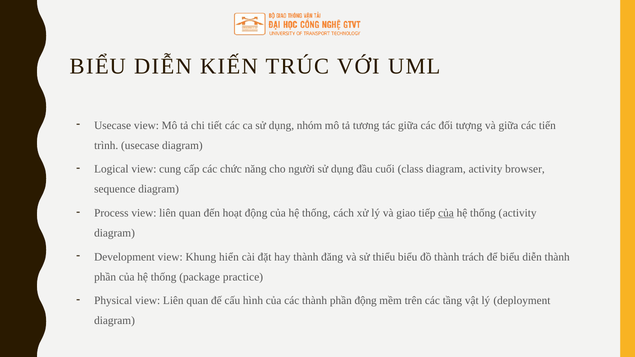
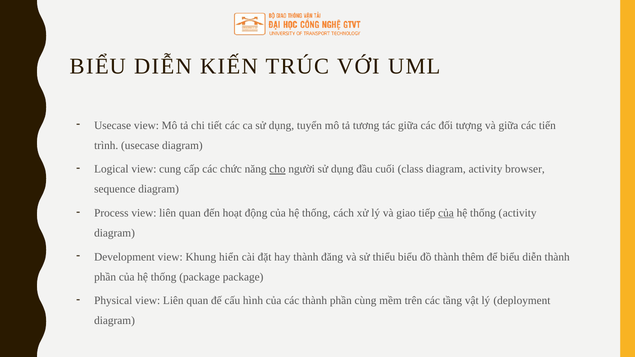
nhóm: nhóm -> tuyển (309, 125)
cho underline: none -> present (277, 169)
trách: trách -> thêm (473, 257)
package practice: practice -> package (243, 277)
phần động: động -> cùng (366, 301)
